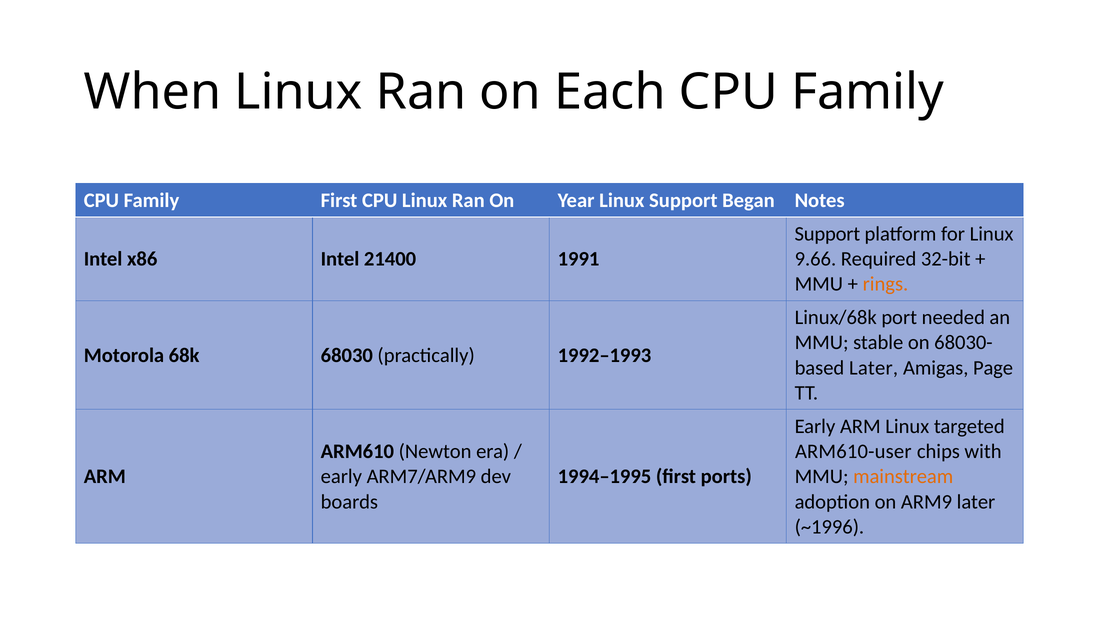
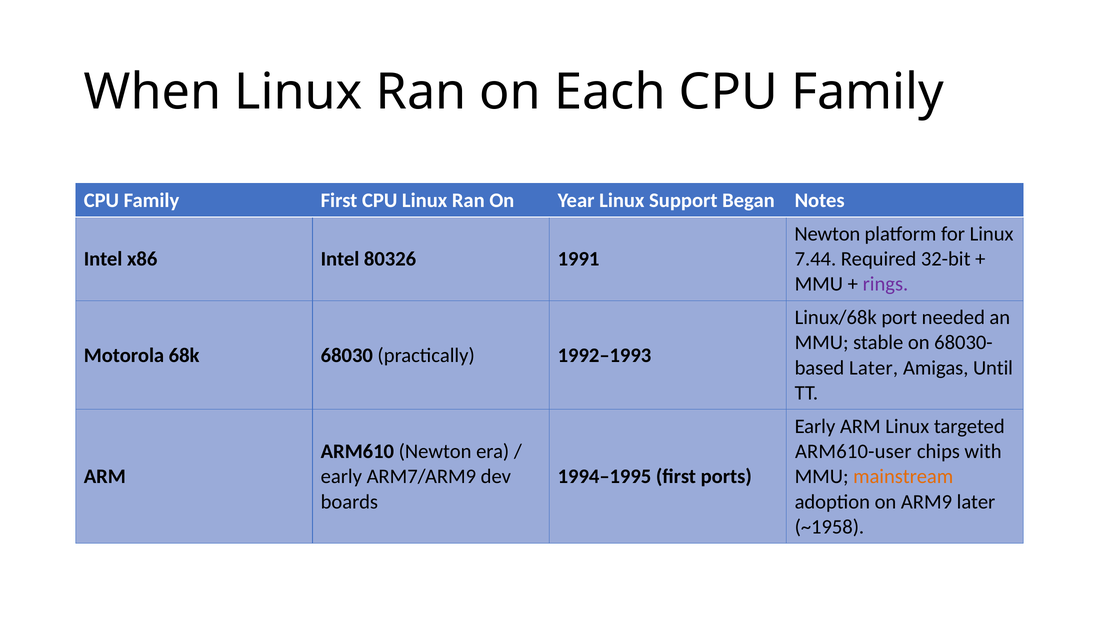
Support: Support -> Newton (827, 234)
21400: 21400 -> 80326 (390, 259)
9.66: 9.66 -> 7.44 (815, 259)
rings colour: orange -> purple (885, 284)
Page: Page -> Until (993, 368)
~1996: ~1996 -> ~1958 (829, 527)
